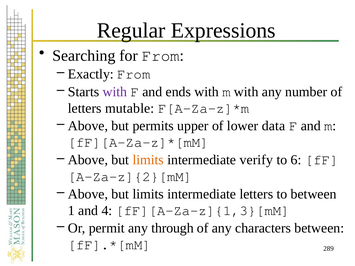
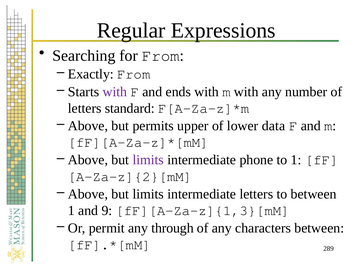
mutable: mutable -> standard (130, 108)
limits colour: orange -> purple (148, 160)
verify: verify -> phone (256, 160)
to 6: 6 -> 1 (296, 160)
4: 4 -> 9 (107, 211)
